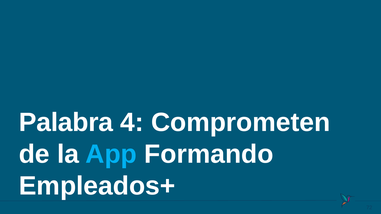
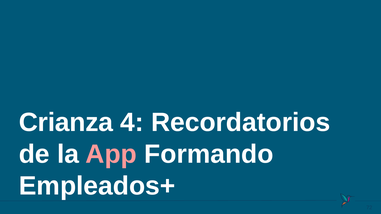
Palabra: Palabra -> Crianza (66, 123)
Comprometen: Comprometen -> Recordatorios (241, 123)
App colour: light blue -> pink (111, 154)
